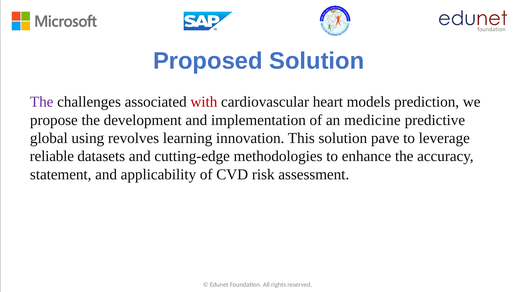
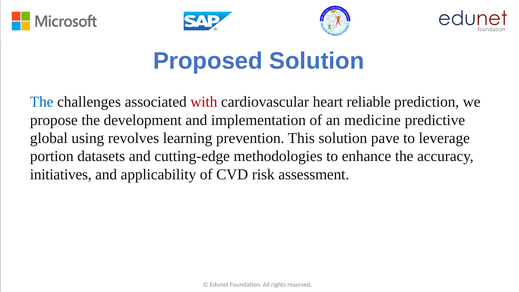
The colour: purple -> blue (42, 102)
models: models -> reliable (369, 102)
innovation: innovation -> prevention (250, 138)
reliable: reliable -> portion (52, 156)
statement: statement -> initiatives (61, 174)
